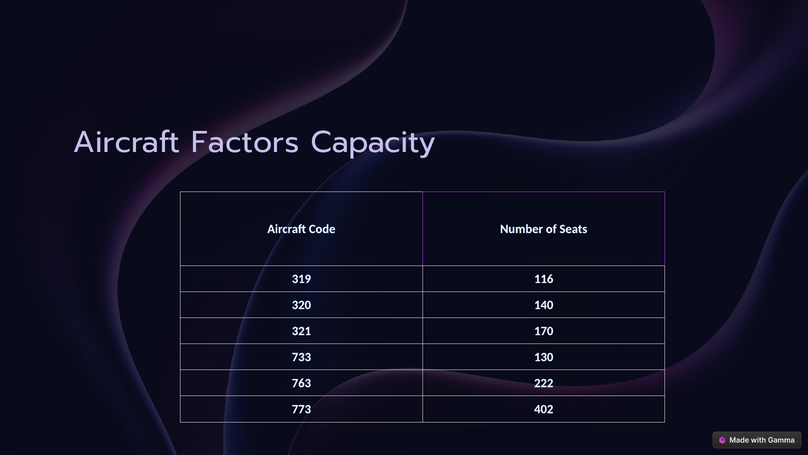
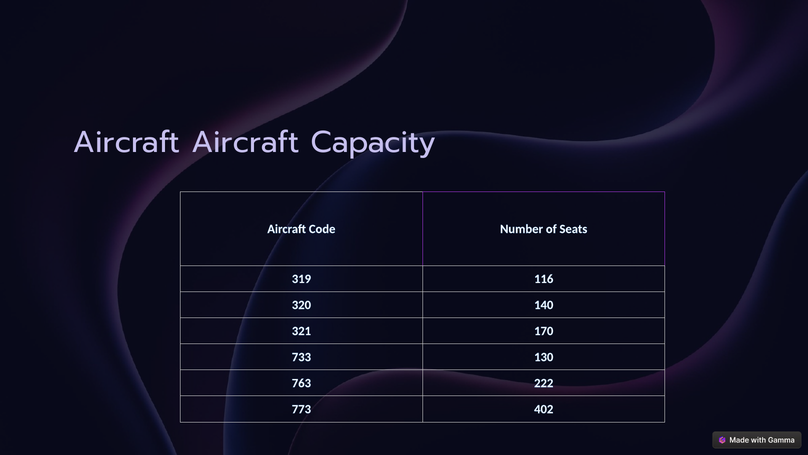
Aircraft Factors: Factors -> Aircraft (245, 142)
